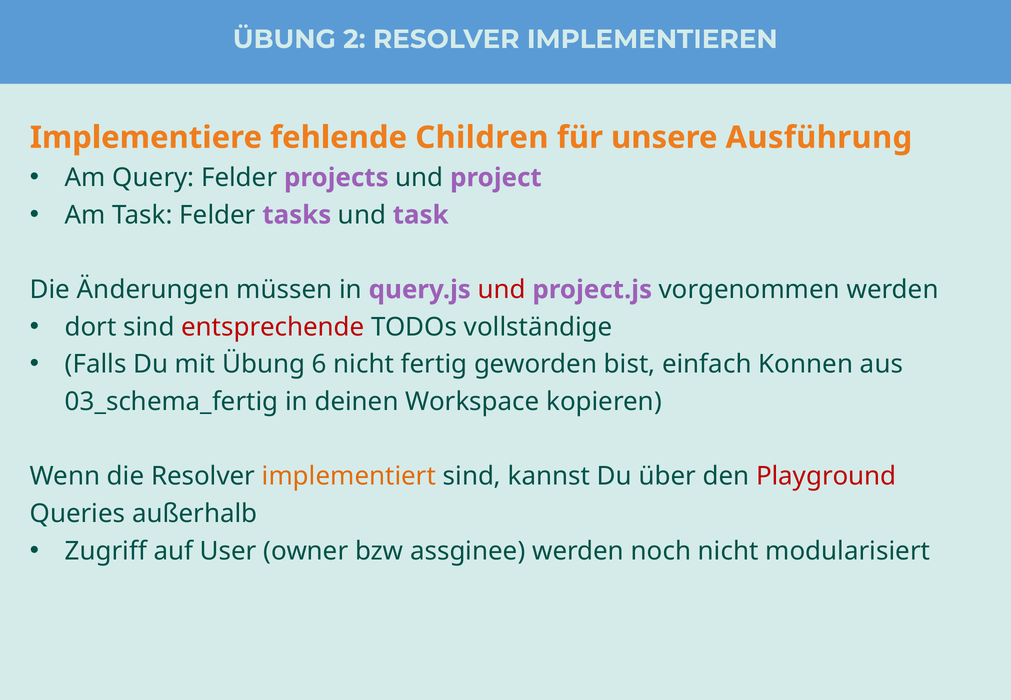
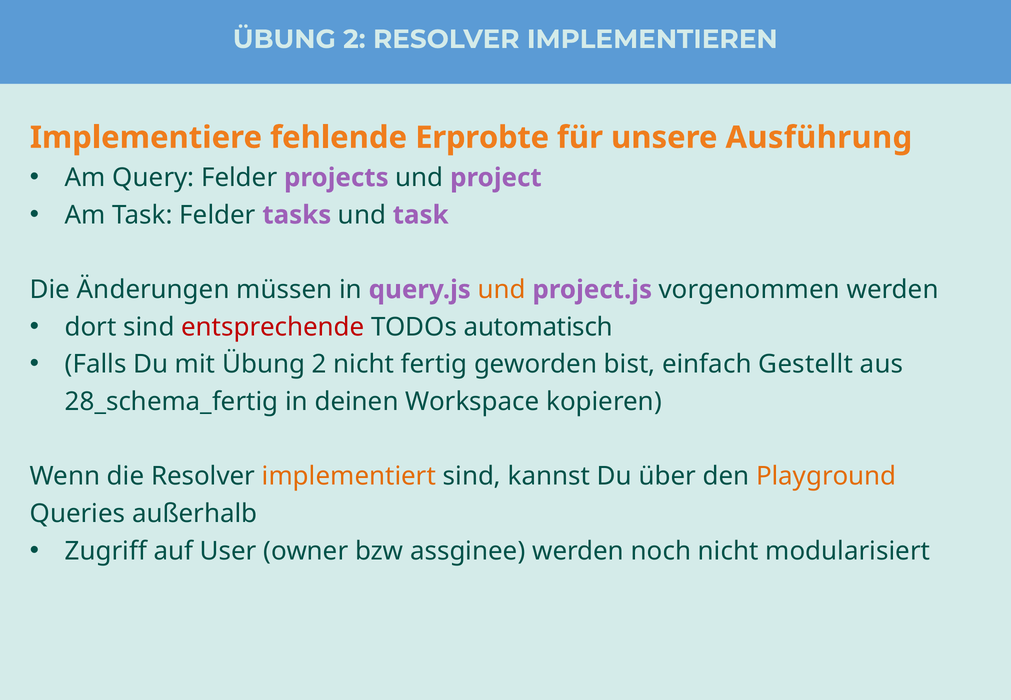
Children: Children -> Erprobte (482, 138)
und colour: red -> orange (502, 290)
vollständige: vollständige -> automatisch (538, 327)
mit Übung 6: 6 -> 2 (319, 364)
Konnen: Konnen -> Gestellt (806, 364)
03_schema_fertig: 03_schema_fertig -> 28_schema_fertig (172, 402)
Playground colour: red -> orange (826, 476)
